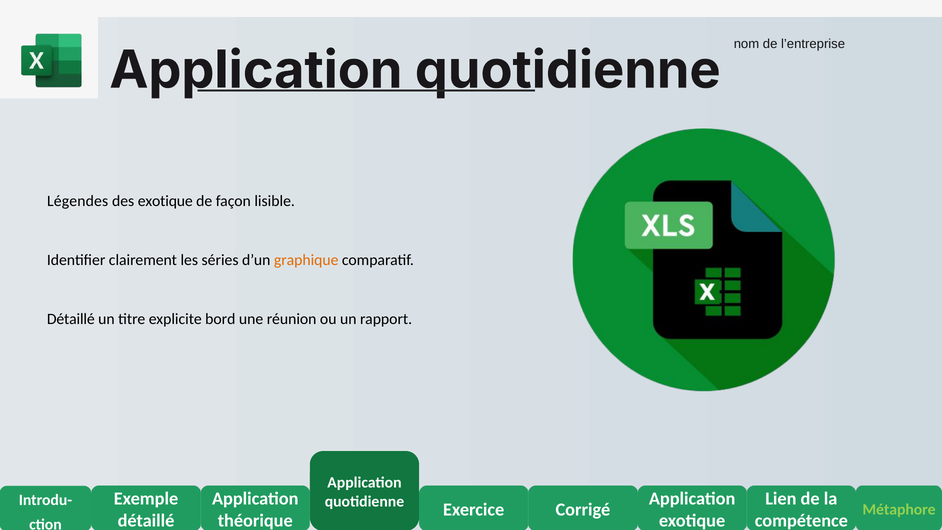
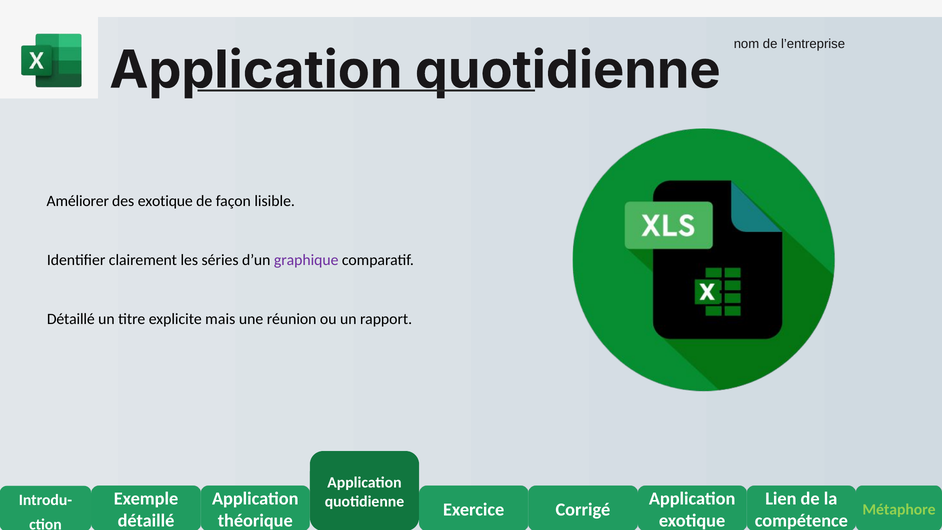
Légendes: Légendes -> Améliorer (78, 201)
graphique colour: orange -> purple (306, 260)
bord: bord -> mais (220, 319)
